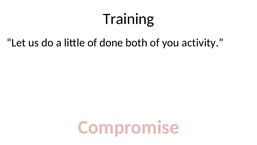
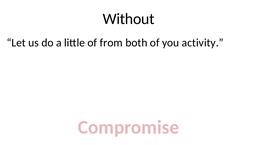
Training: Training -> Without (129, 19)
done: done -> from (111, 43)
